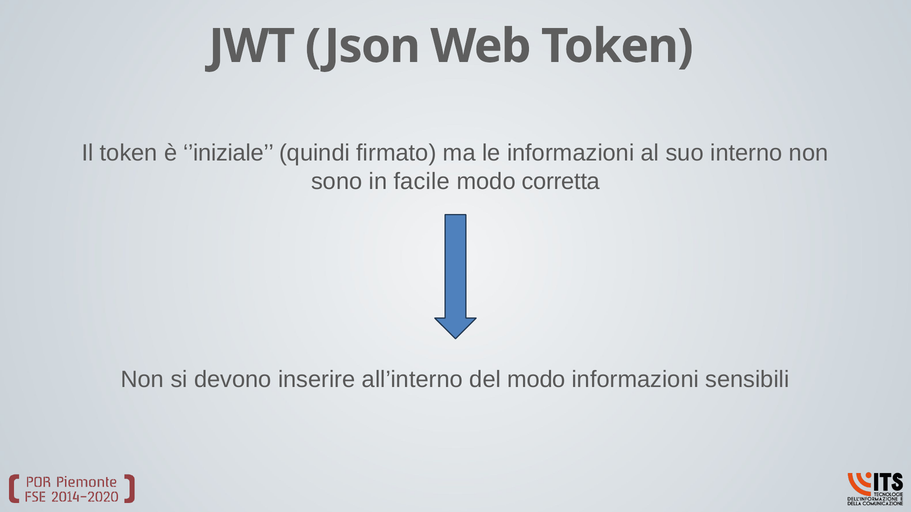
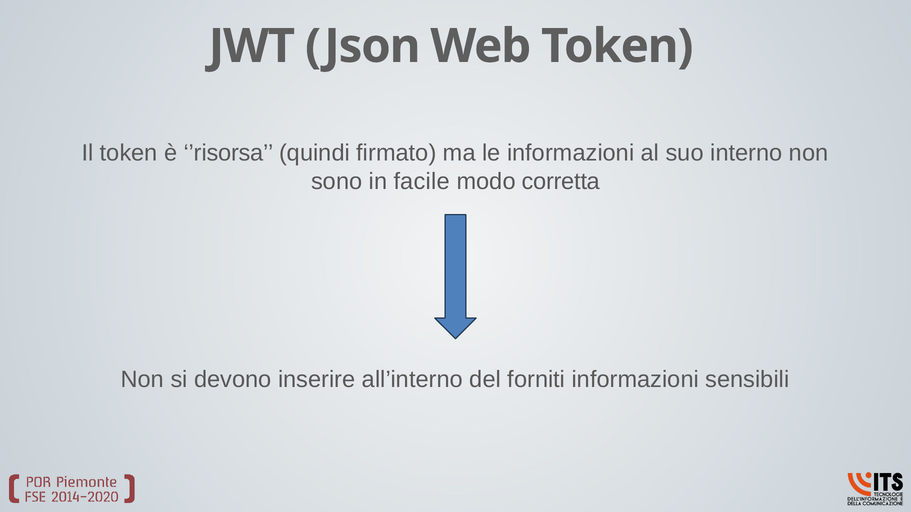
’iniziale: ’iniziale -> ’risorsa (229, 153)
del modo: modo -> forniti (536, 380)
